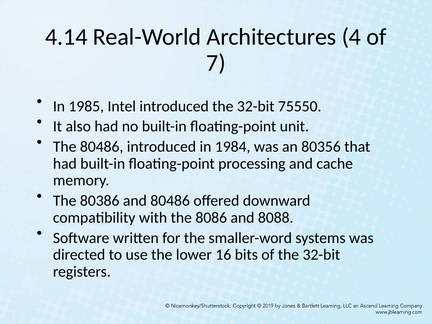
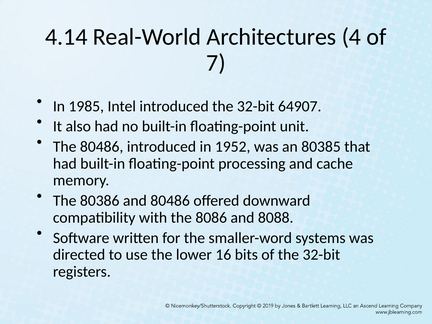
75550: 75550 -> 64907 (300, 106)
1984: 1984 -> 1952 (233, 147)
80356: 80356 -> 80385 (321, 147)
